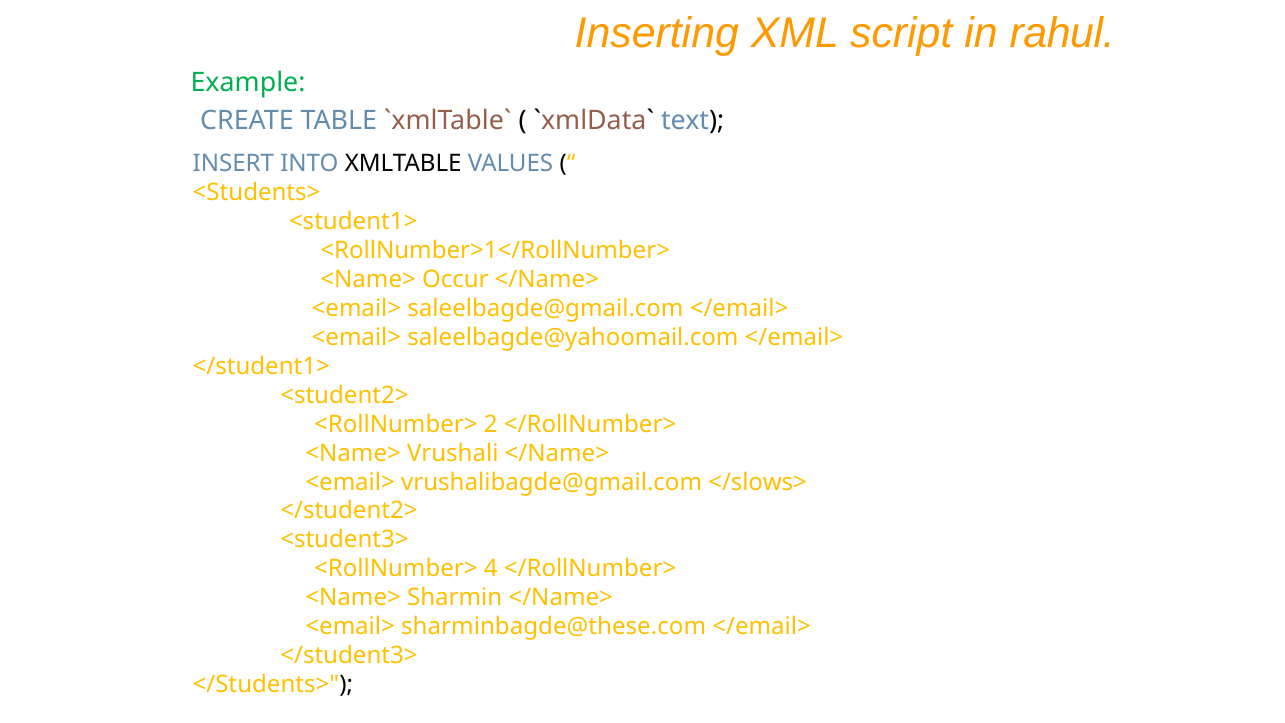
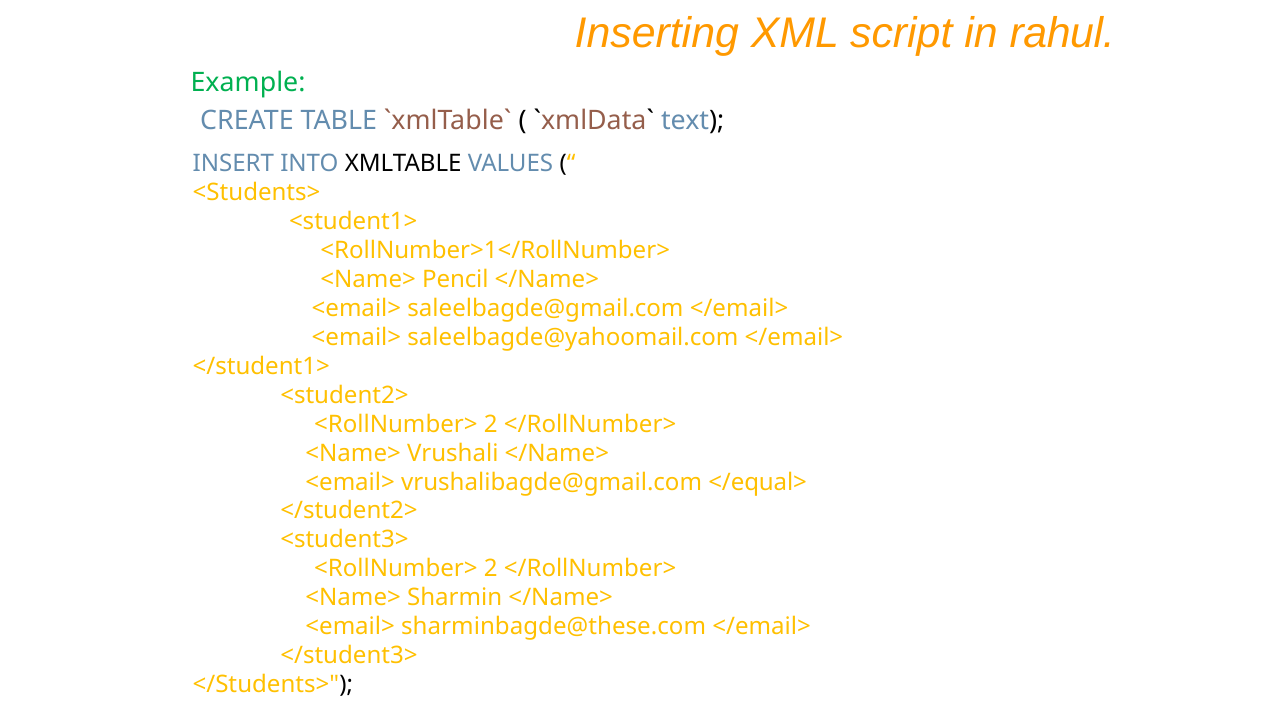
Occur: Occur -> Pencil (455, 280)
</slows>: </slows> -> </equal> (758, 482)
4: 4 -> 2 (491, 569)
